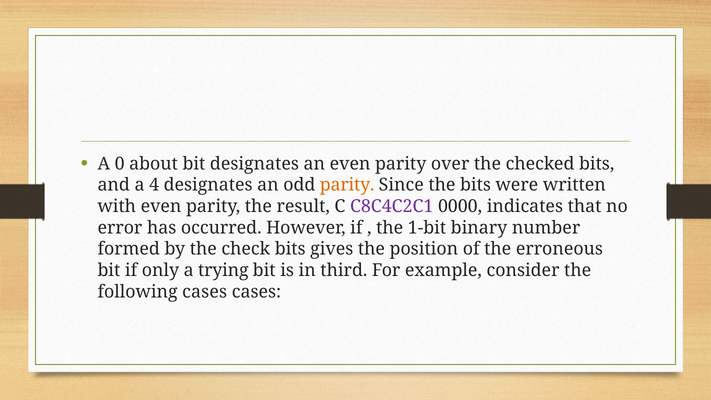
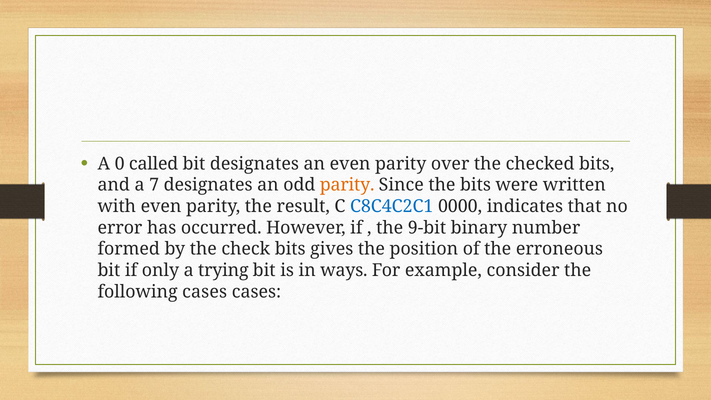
about: about -> called (154, 164)
4: 4 -> 7 (154, 185)
C8C4C2C1 colour: purple -> blue (392, 206)
1-bit: 1-bit -> 9-bit (427, 228)
third: third -> ways (344, 270)
